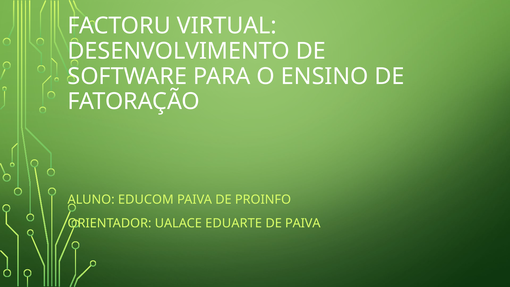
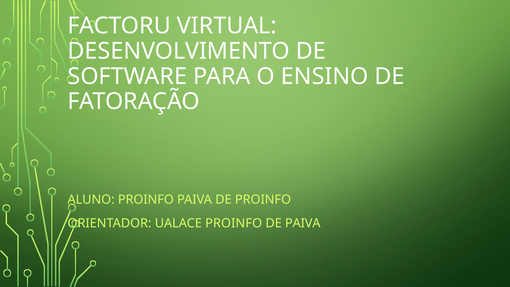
ALUNO EDUCOM: EDUCOM -> PROINFO (146, 199)
UALACE EDUARTE: EDUARTE -> PROINFO (234, 223)
